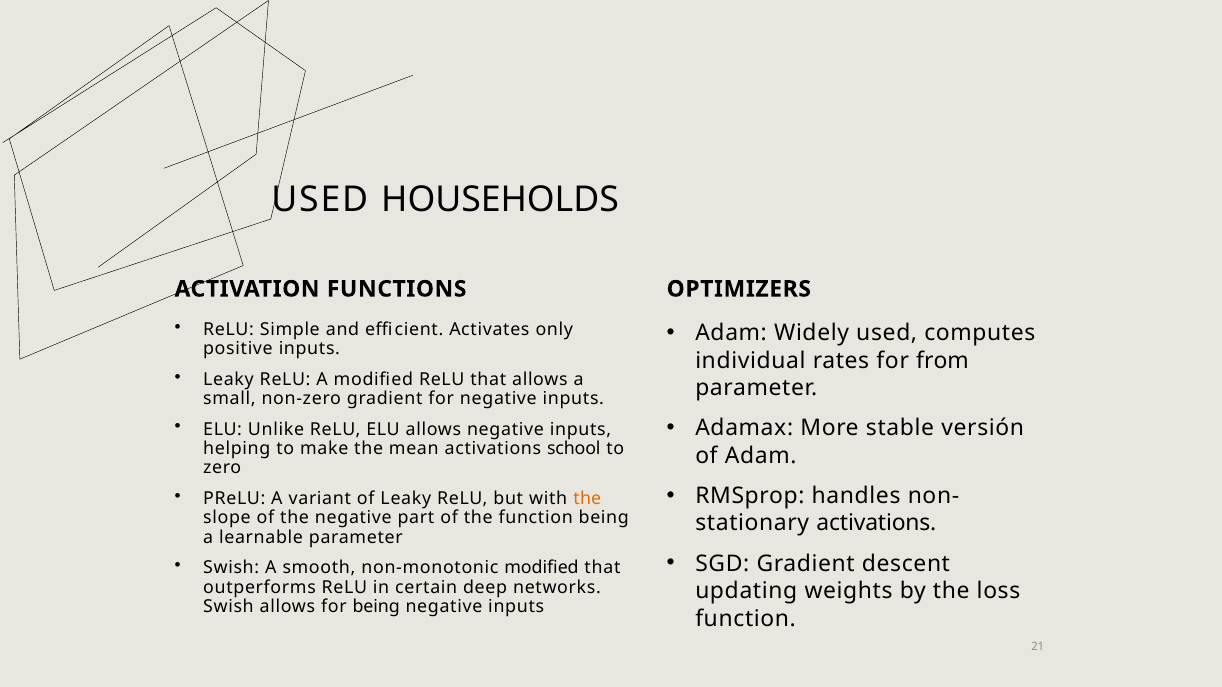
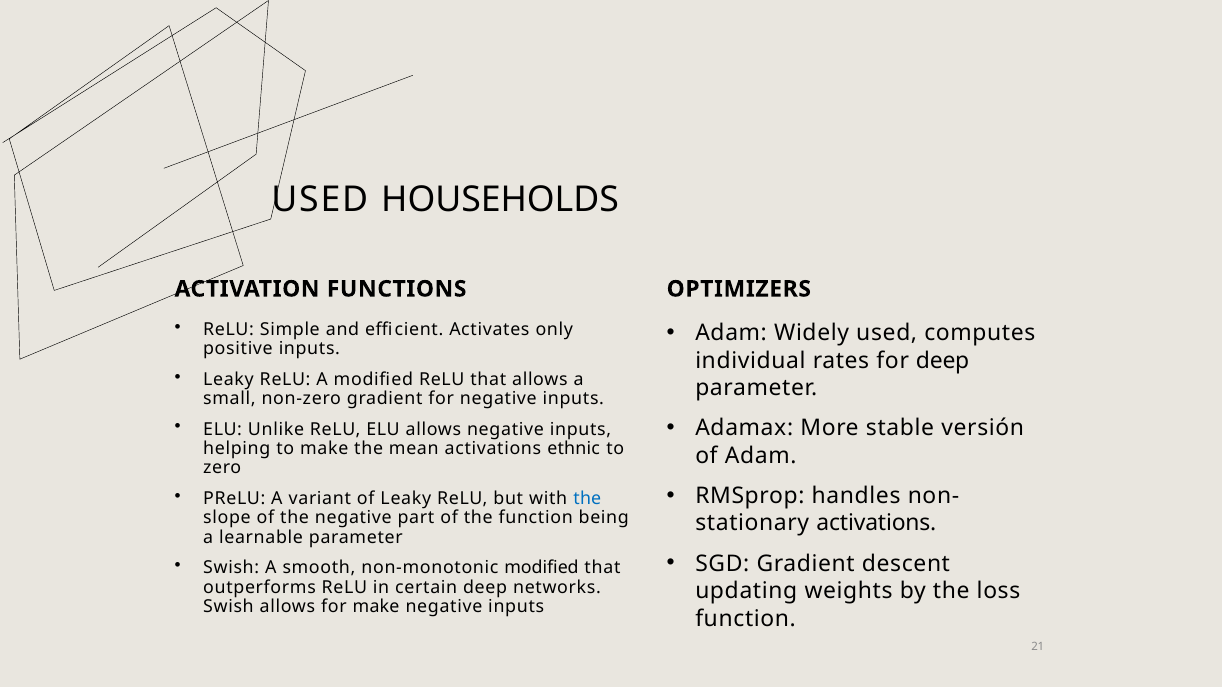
for from: from -> deep (943, 361)
school: school -> ethnic (574, 449)
the colour: orange -> blue (587, 499)
for being: being -> make (376, 607)
